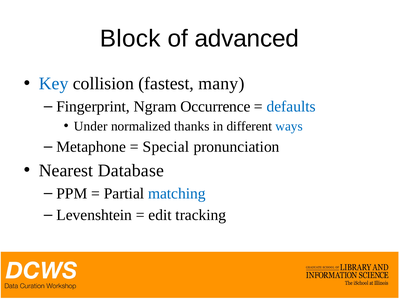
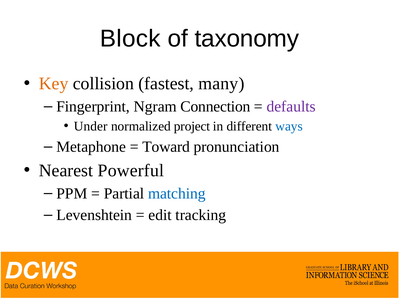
advanced: advanced -> taxonomy (247, 39)
Key colour: blue -> orange (54, 84)
Occurrence: Occurrence -> Connection (215, 107)
defaults colour: blue -> purple (291, 107)
thanks: thanks -> project (192, 126)
Special: Special -> Toward (166, 147)
Database: Database -> Powerful (131, 171)
